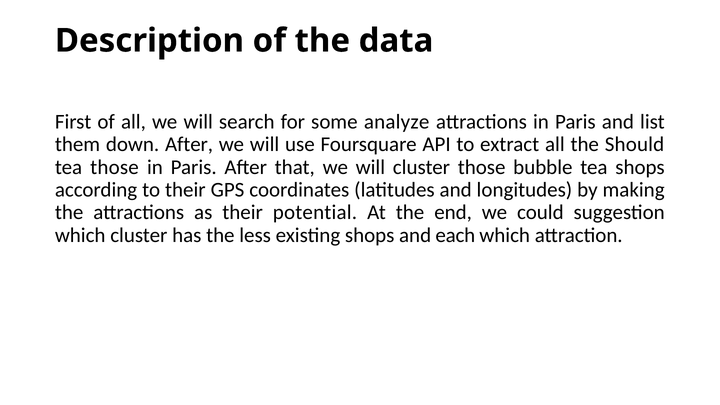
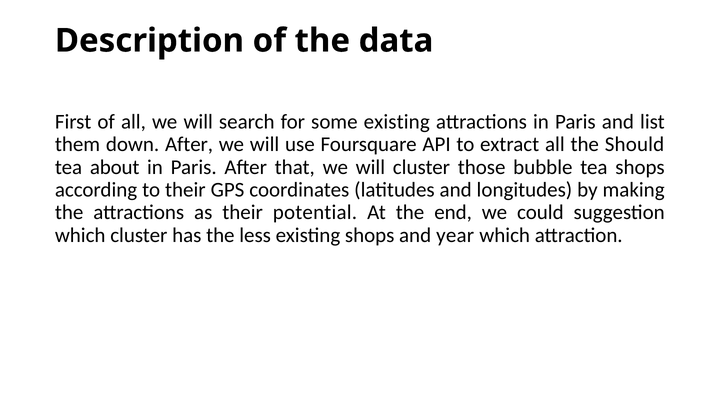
some analyze: analyze -> existing (397, 122)
tea those: those -> about (115, 167)
each: each -> year (455, 235)
